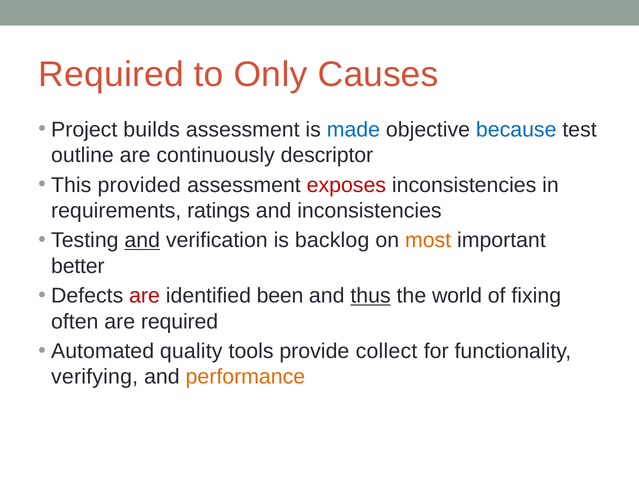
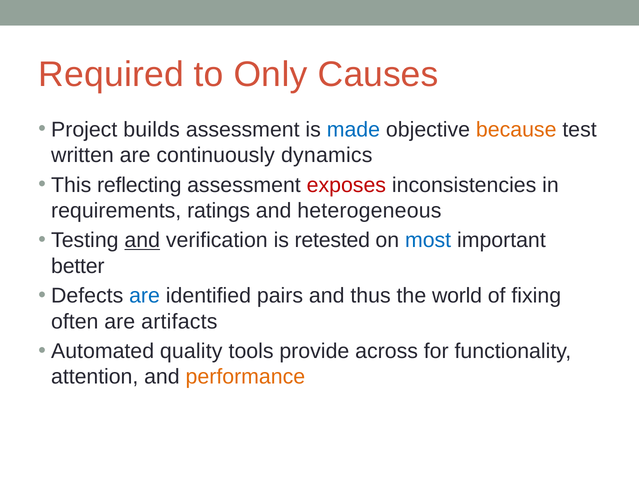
because colour: blue -> orange (516, 129)
outline: outline -> written (82, 155)
descriptor: descriptor -> dynamics (327, 155)
provided: provided -> reflecting (139, 185)
and inconsistencies: inconsistencies -> heterogeneous (369, 210)
backlog: backlog -> retested (332, 240)
most colour: orange -> blue (428, 240)
are colour: red -> blue (145, 295)
been: been -> pairs (280, 295)
thus underline: present -> none (371, 295)
are required: required -> artifacts (179, 321)
collect: collect -> across (387, 351)
verifying: verifying -> attention (95, 376)
